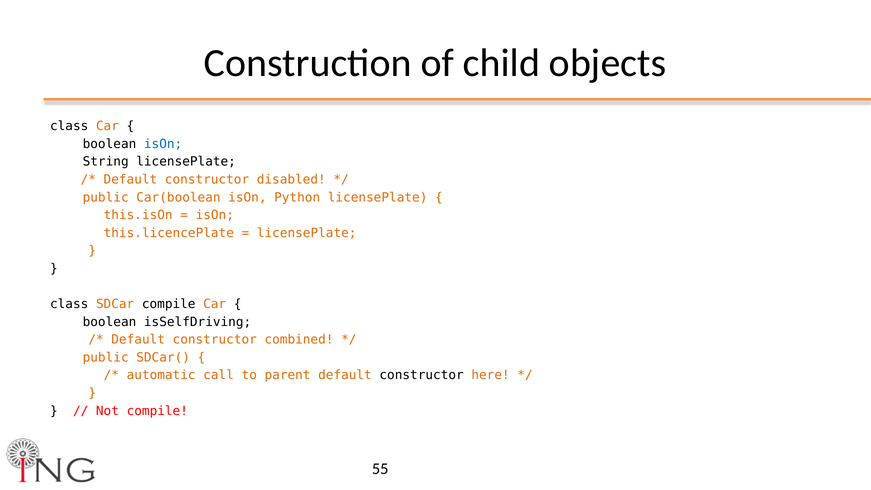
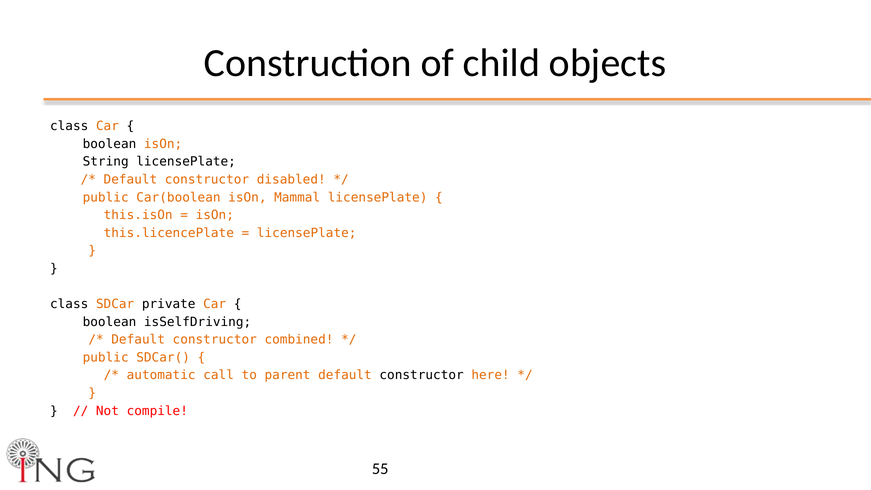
isOn colour: blue -> orange (163, 144)
Python: Python -> Mammal (297, 197)
SDCar compile: compile -> private (169, 304)
